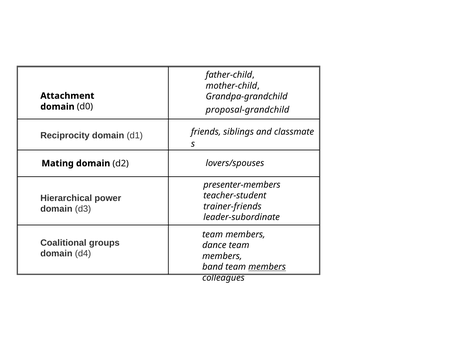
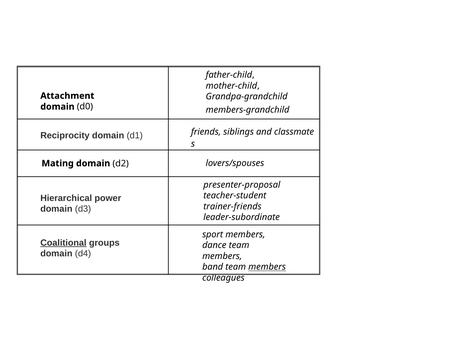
proposal-grandchild: proposal-grandchild -> members-grandchild (248, 110)
presenter-members: presenter-members -> presenter-proposal (242, 185)
team: team -> sport (213, 234)
Coalitional underline: none -> present (63, 243)
